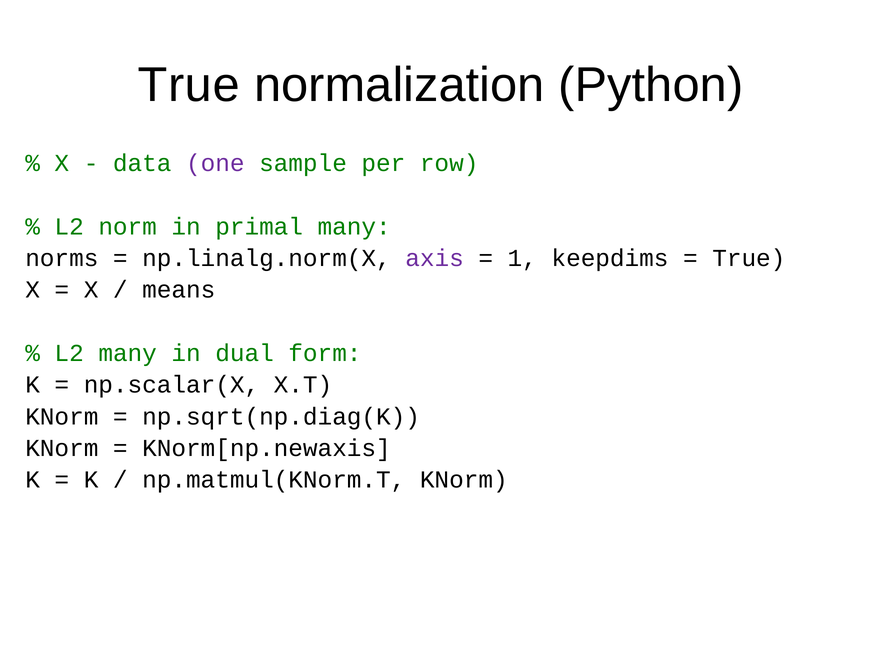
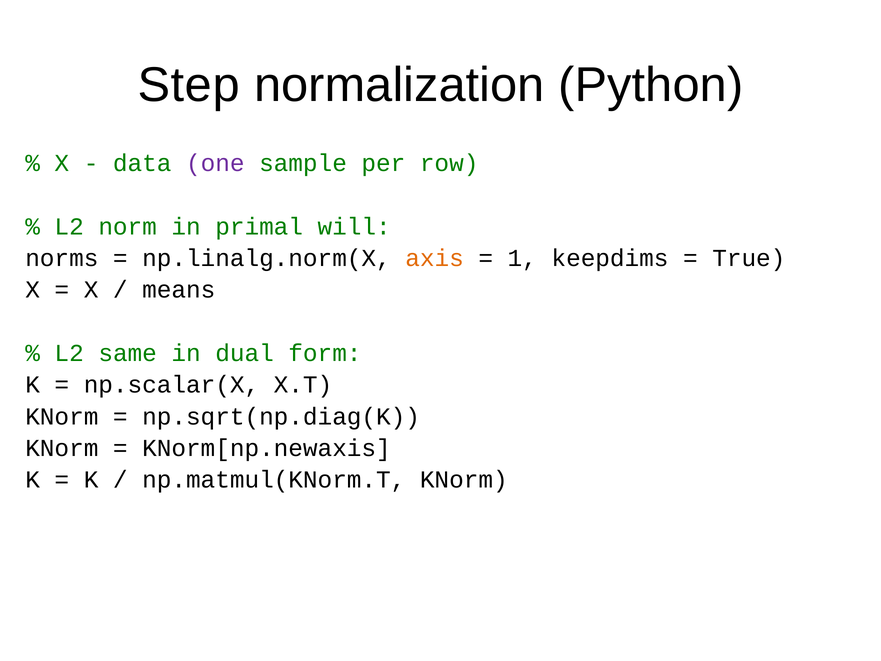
True: True -> Step (189, 85)
primal many: many -> will (354, 226)
axis colour: purple -> orange (435, 258)
L2 many: many -> same (128, 353)
